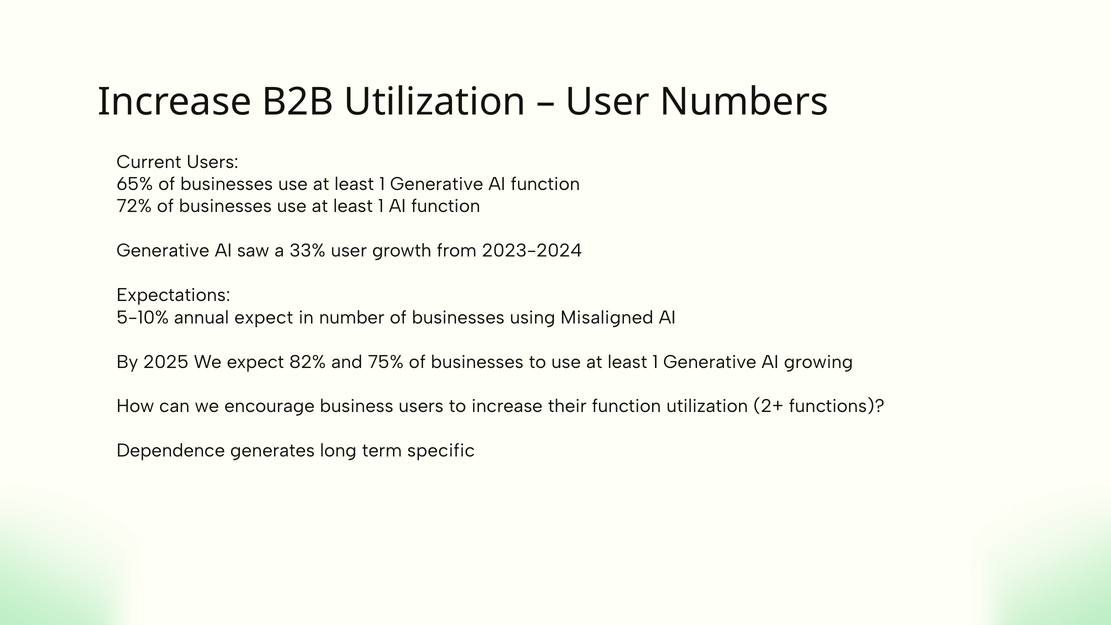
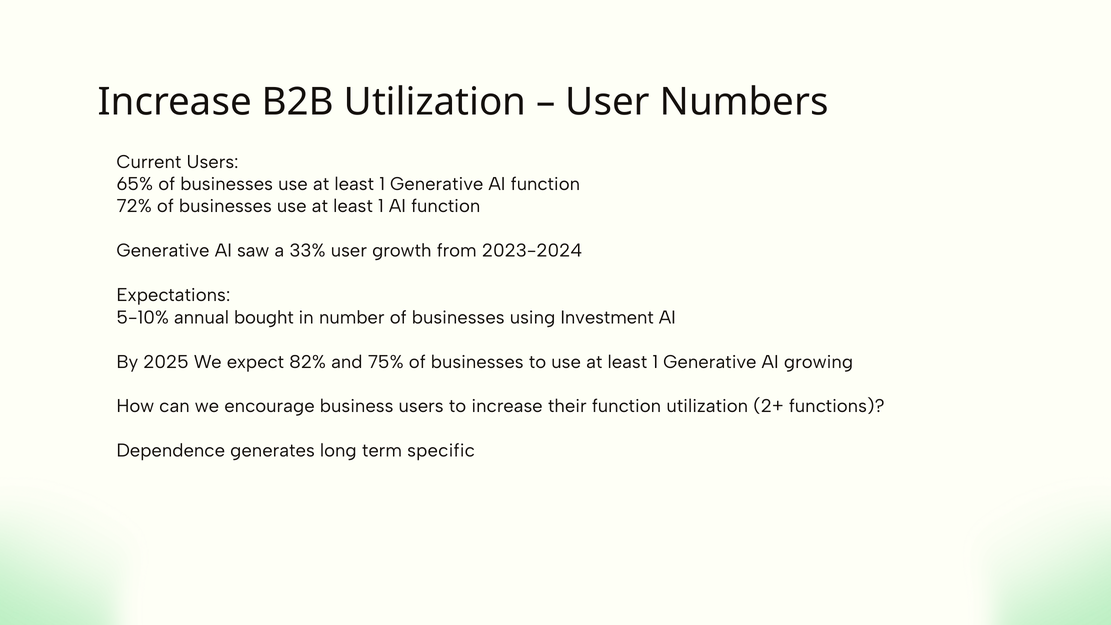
annual expect: expect -> bought (264, 317)
Misaligned: Misaligned -> Investment (607, 317)
